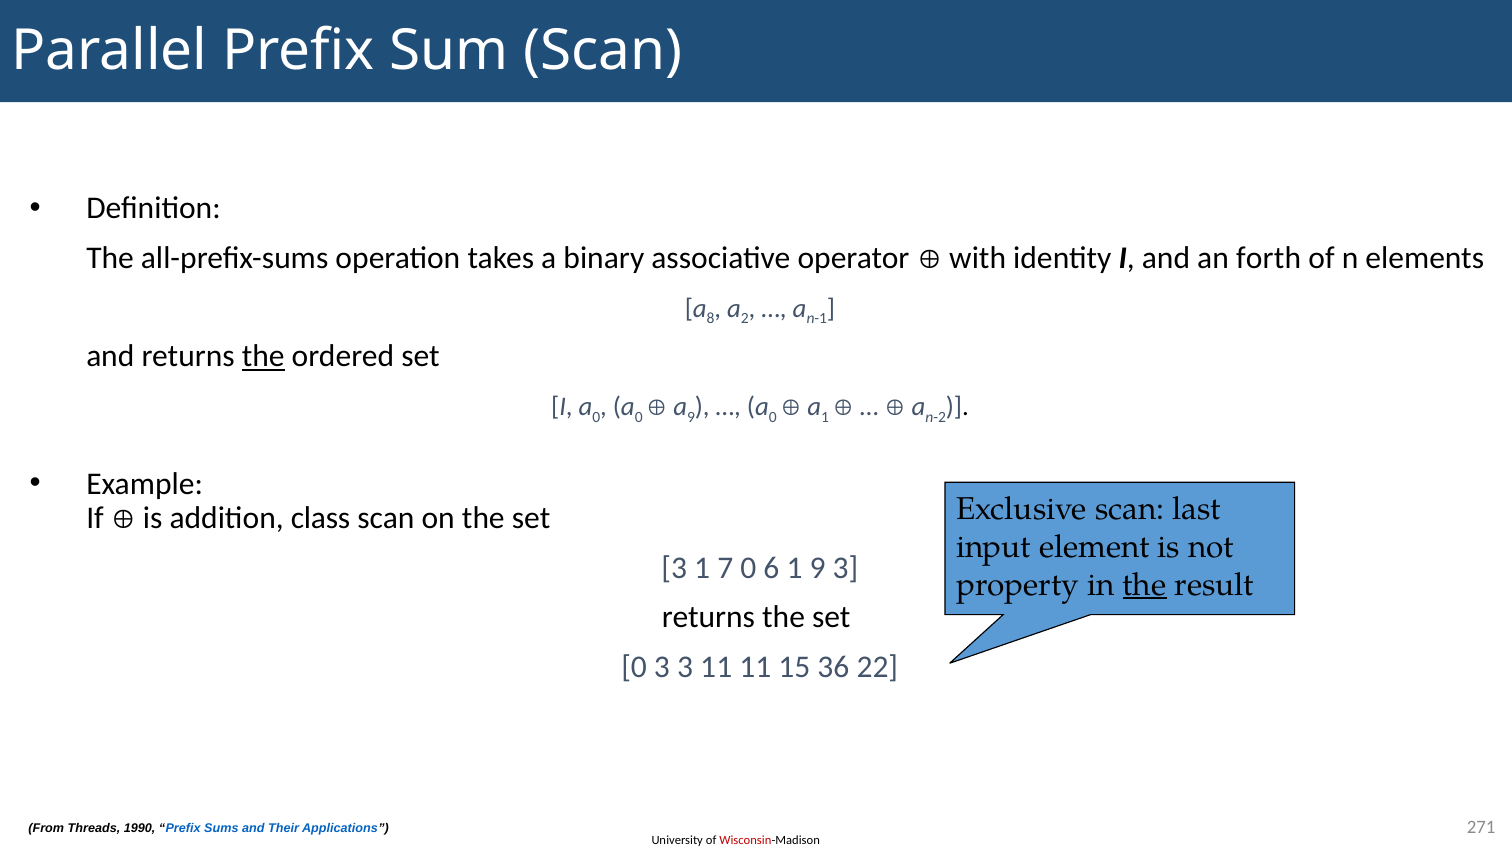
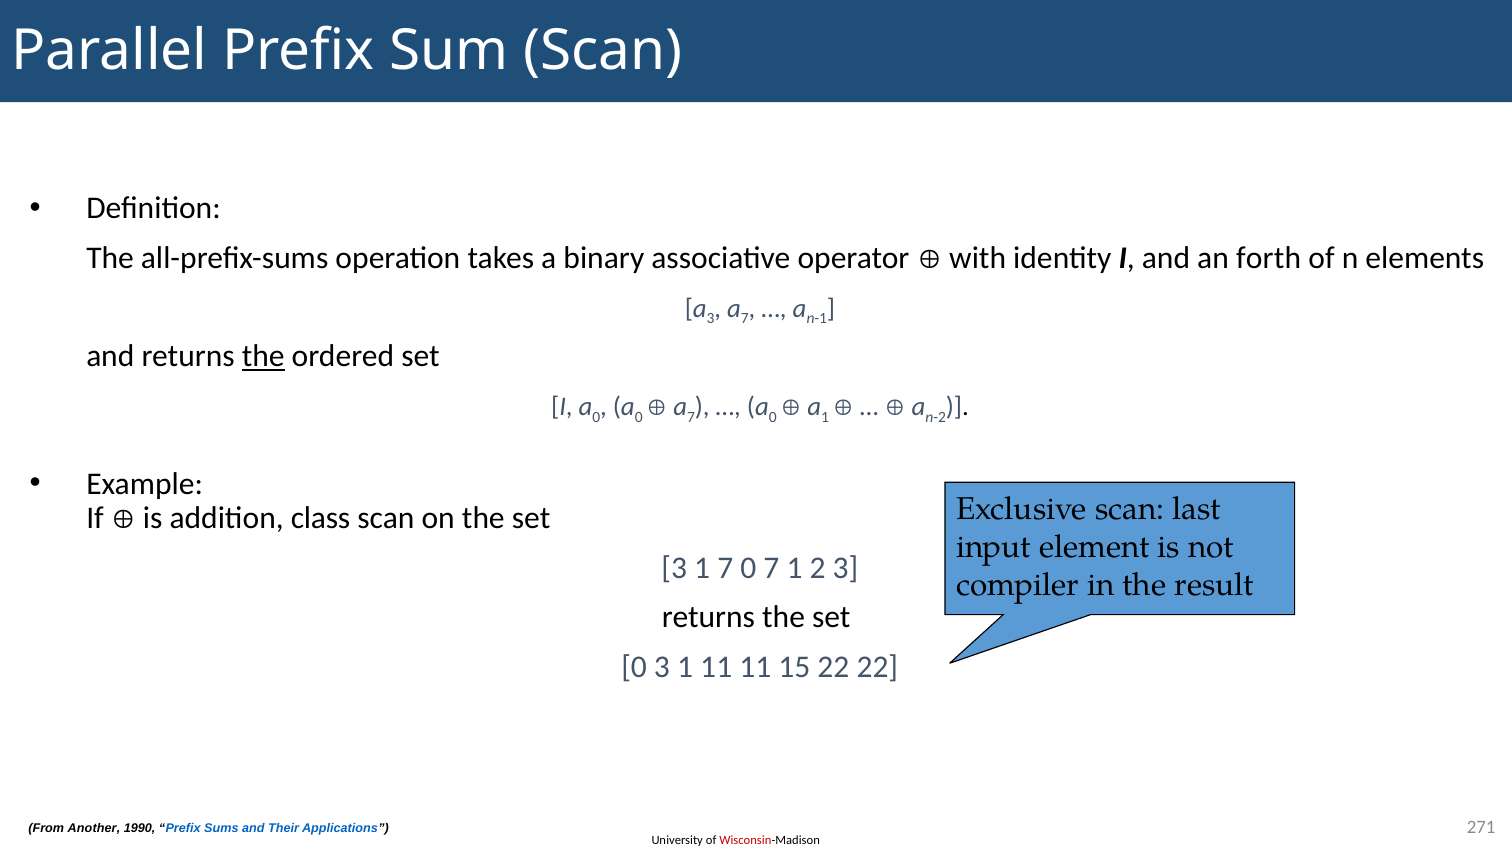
a 8: 8 -> 3 (711, 319)
2: 2 -> 7 (745, 319)
9: 9 -> 7 (691, 417)
0 6: 6 -> 7 (771, 567)
1 9: 9 -> 2 (818, 567)
property: property -> compiler (1018, 584)
the underline: present -> none (1145, 584)
0 3 3: 3 -> 1 (685, 667)
15 36: 36 -> 22 (833, 667)
Threads: Threads -> Another (94, 828)
